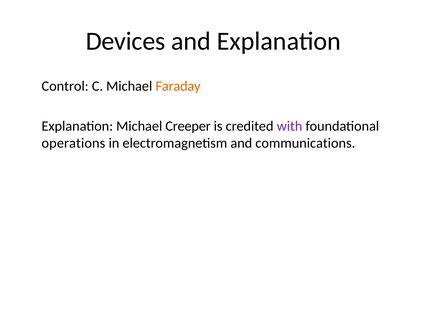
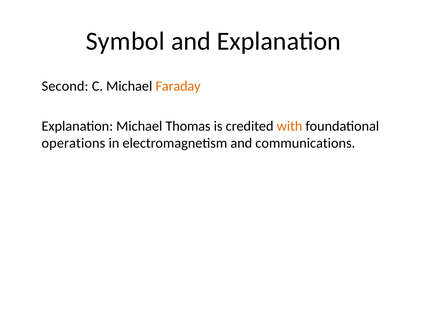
Devices: Devices -> Symbol (125, 41)
Control: Control -> Second (65, 86)
Creeper: Creeper -> Thomas (188, 126)
with colour: purple -> orange (290, 126)
